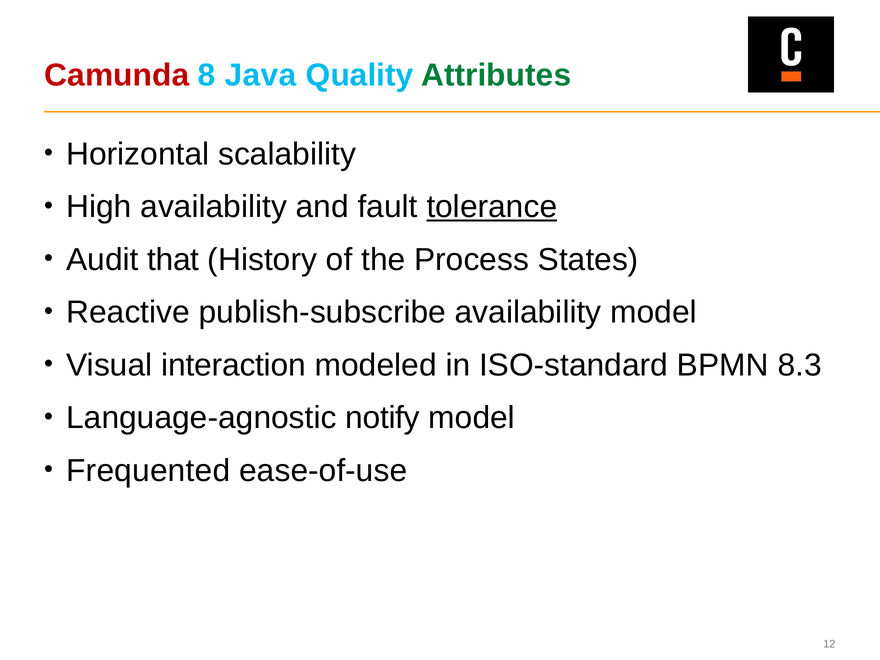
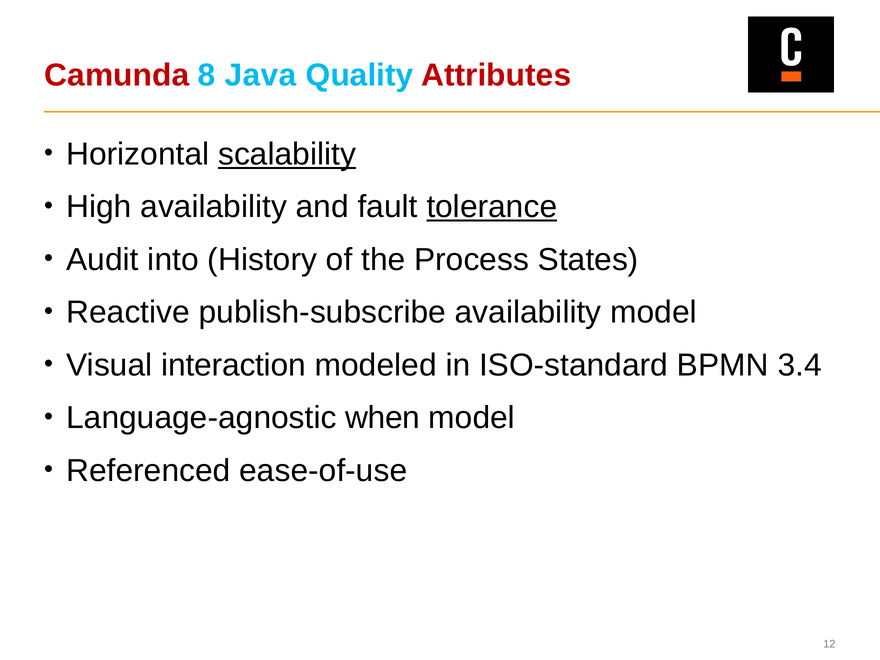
Attributes colour: green -> red (496, 75)
scalability underline: none -> present (287, 154)
that: that -> into (173, 260)
8.3: 8.3 -> 3.4 (800, 365)
notify: notify -> when (383, 418)
Frequented: Frequented -> Referenced (148, 471)
